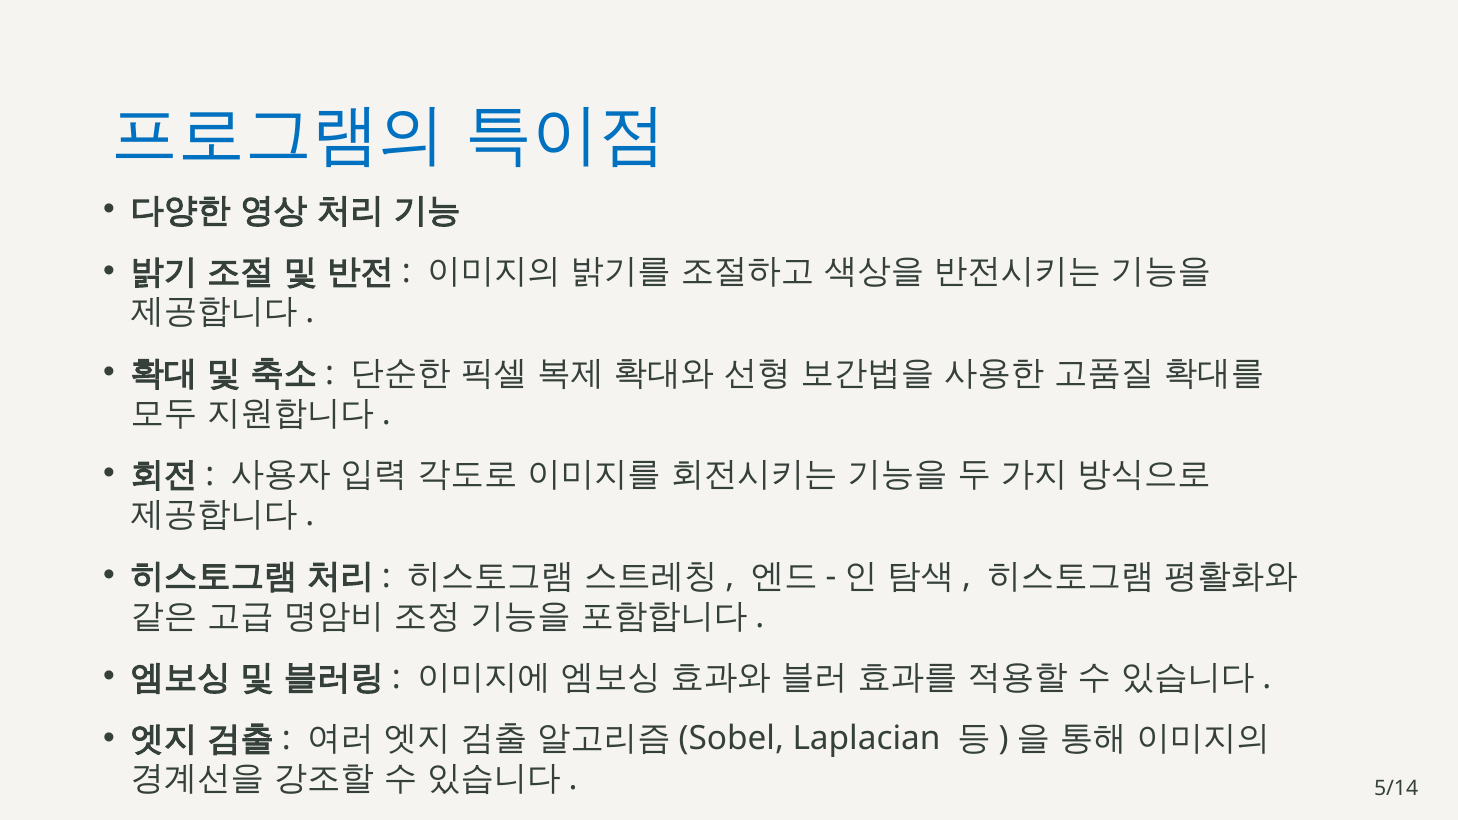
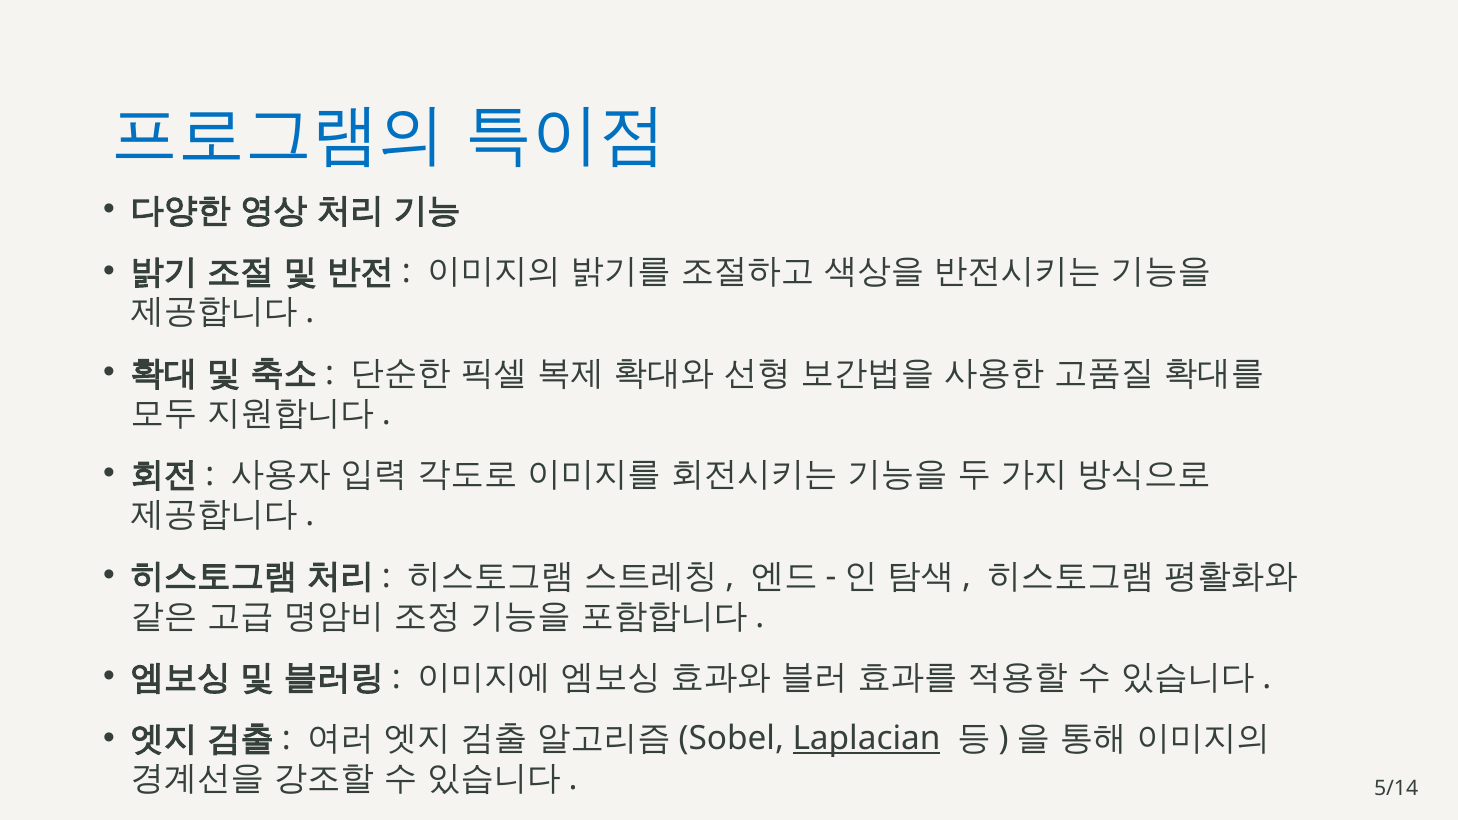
Laplacian underline: none -> present (866, 739)
